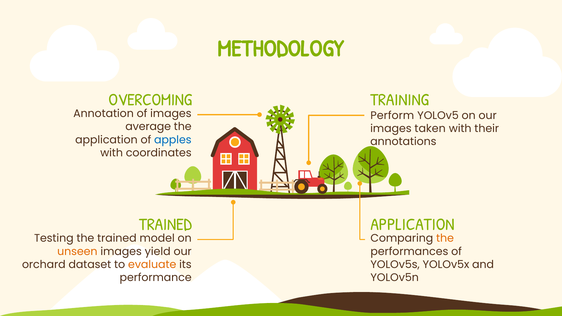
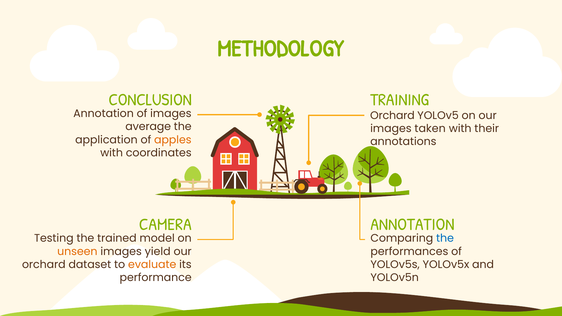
OVERCOMING: OVERCOMING -> CONCLUSION (150, 100)
Perform: Perform -> Orchard (392, 116)
apples colour: blue -> orange (173, 140)
TRAINED: TRAINED -> CAMERA (165, 225)
APPLICATION: APPLICATION -> ANNOTATION (412, 225)
the colour: orange -> blue (445, 238)
